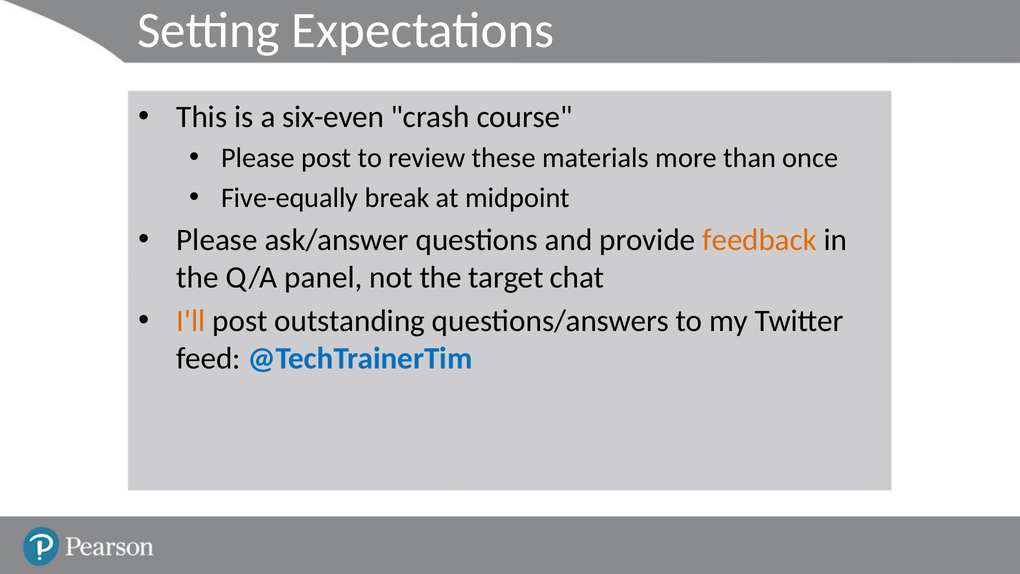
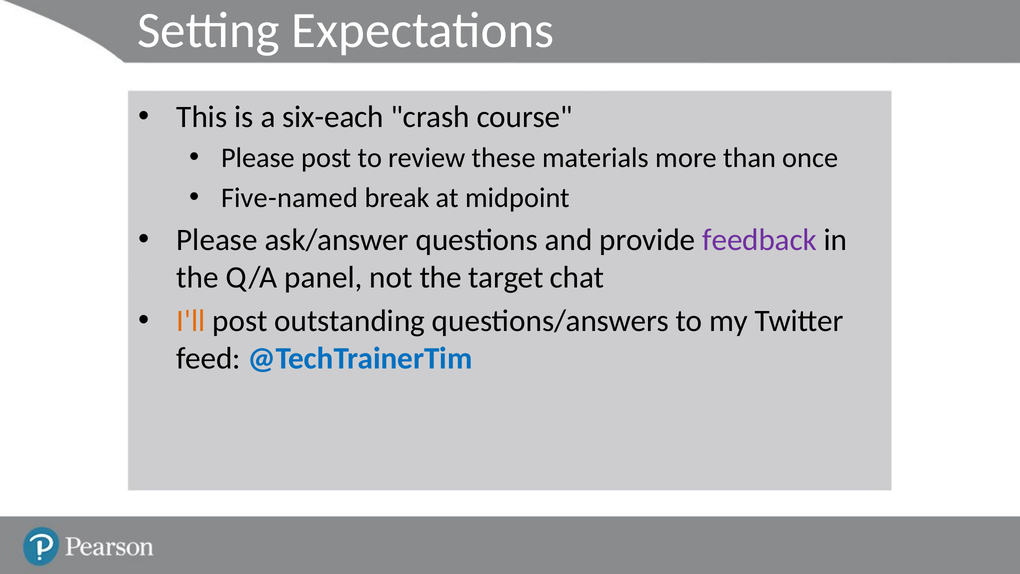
six-even: six-even -> six-each (333, 117)
Five-equally: Five-equally -> Five-named (290, 198)
feedback colour: orange -> purple (760, 240)
